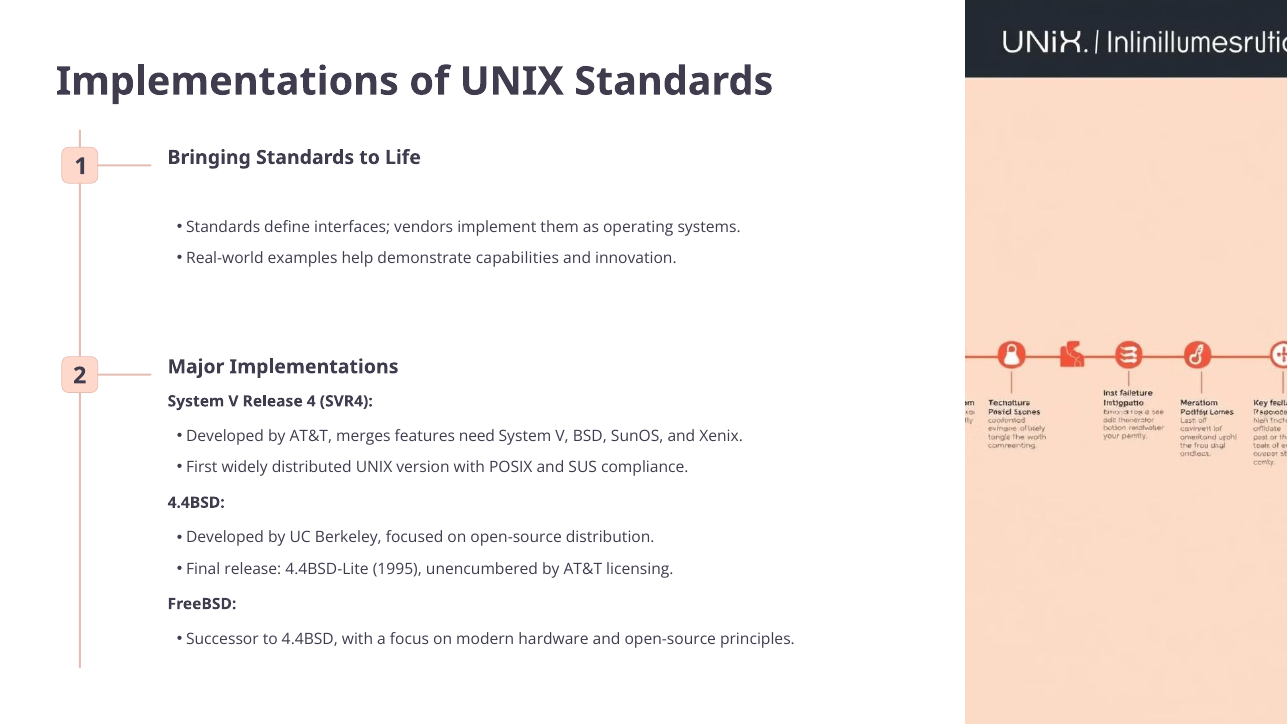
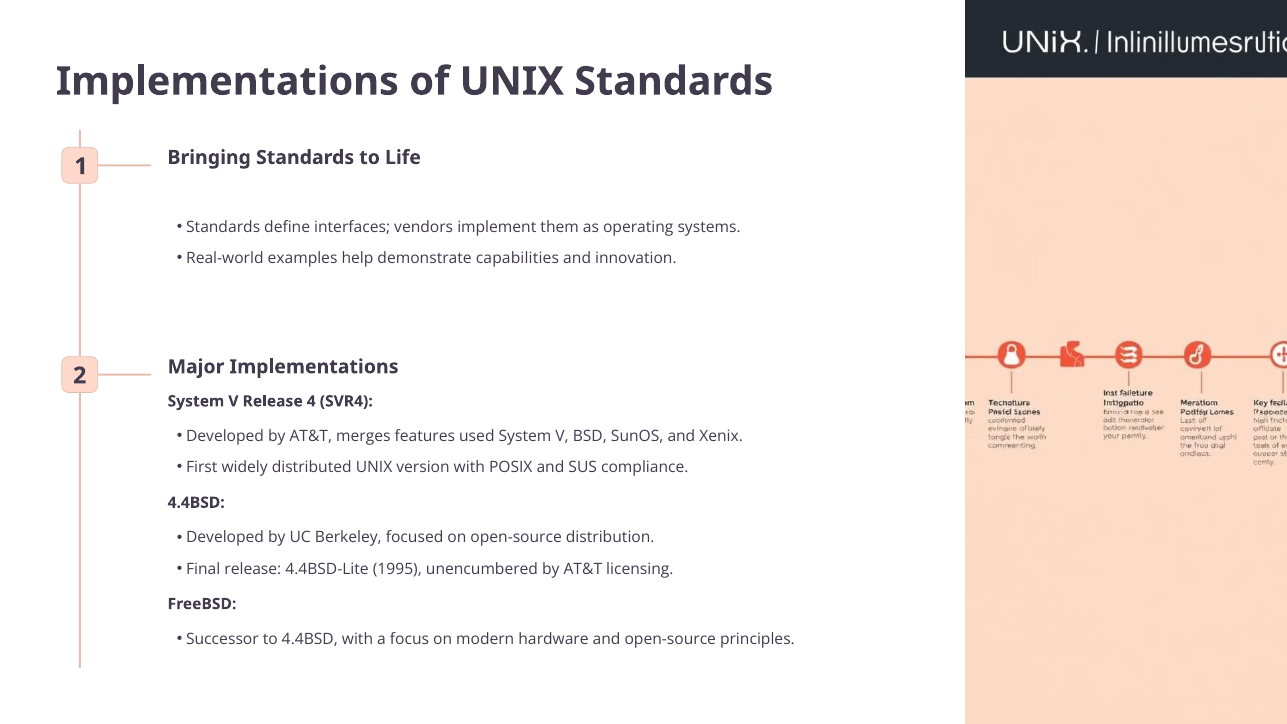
need: need -> used (477, 436)
